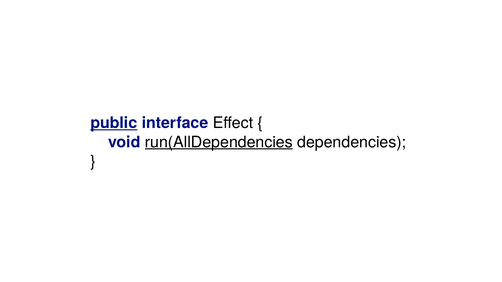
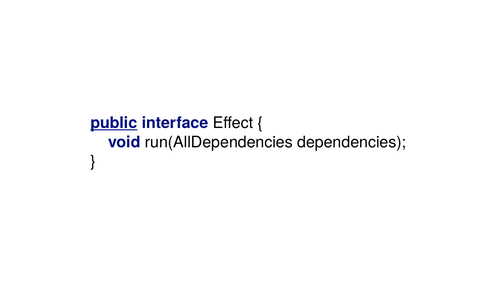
run(AllDependencies underline: present -> none (219, 142)
